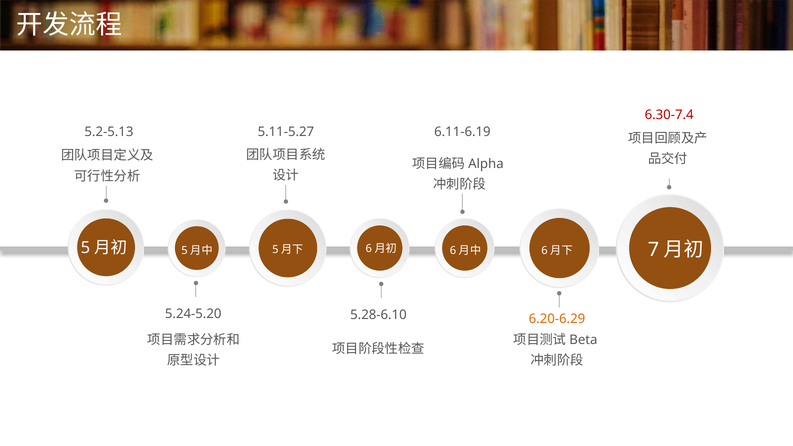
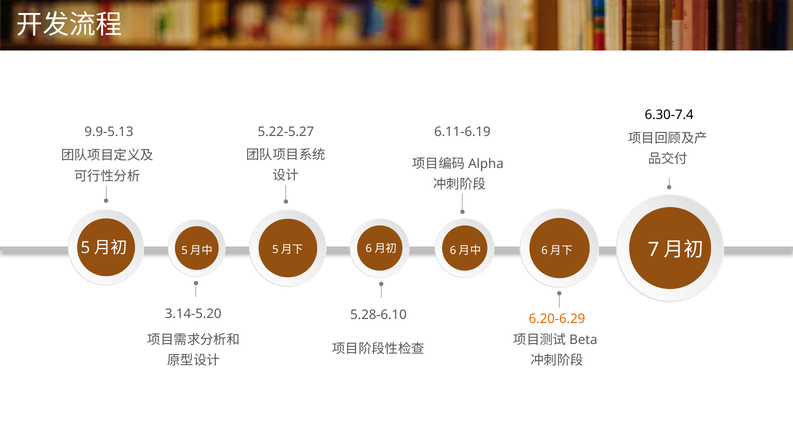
6.30-7.4 colour: red -> black (669, 115)
5.2-5.13: 5.2-5.13 -> 9.9-5.13 (109, 132)
5.11-5.27: 5.11-5.27 -> 5.22-5.27 (286, 132)
5.24-5.20: 5.24-5.20 -> 3.14-5.20 (193, 314)
